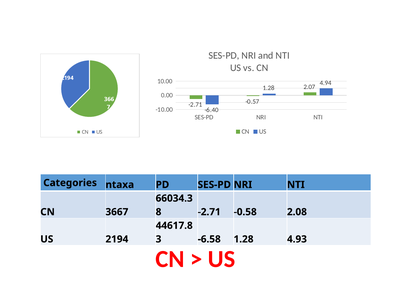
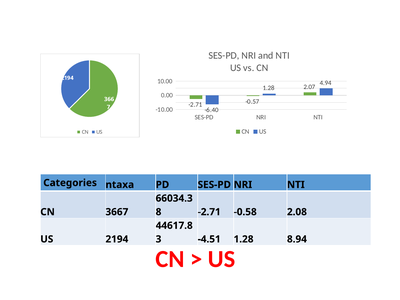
-6.58: -6.58 -> -4.51 (209, 239)
4.93: 4.93 -> 8.94 (297, 239)
